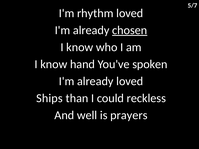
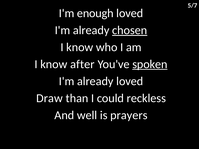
rhythm: rhythm -> enough (95, 13)
hand: hand -> after (82, 64)
spoken underline: none -> present (150, 64)
Ships: Ships -> Draw (49, 98)
